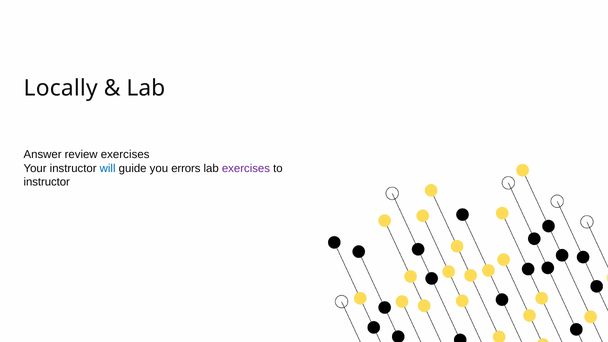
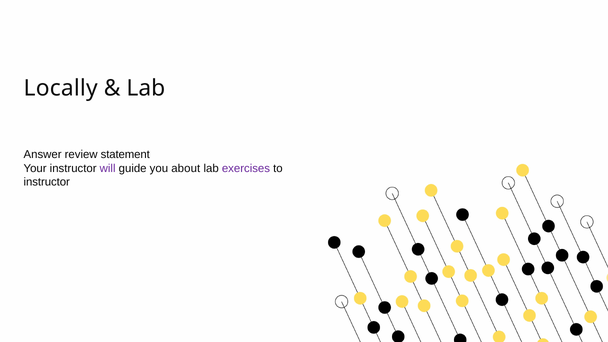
review exercises: exercises -> statement (125, 155)
will colour: blue -> purple (108, 168)
errors: errors -> about (186, 168)
